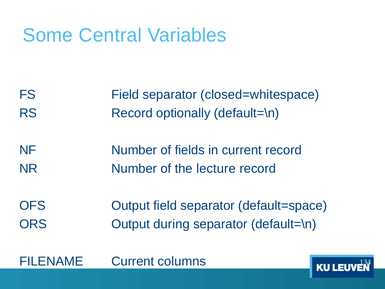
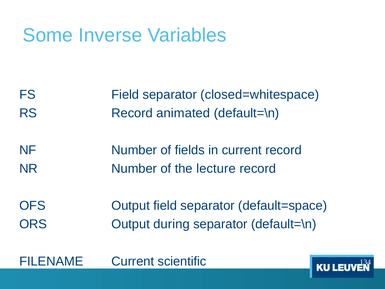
Central: Central -> Inverse (110, 35)
optionally: optionally -> animated (183, 113)
columns: columns -> scientific (182, 261)
